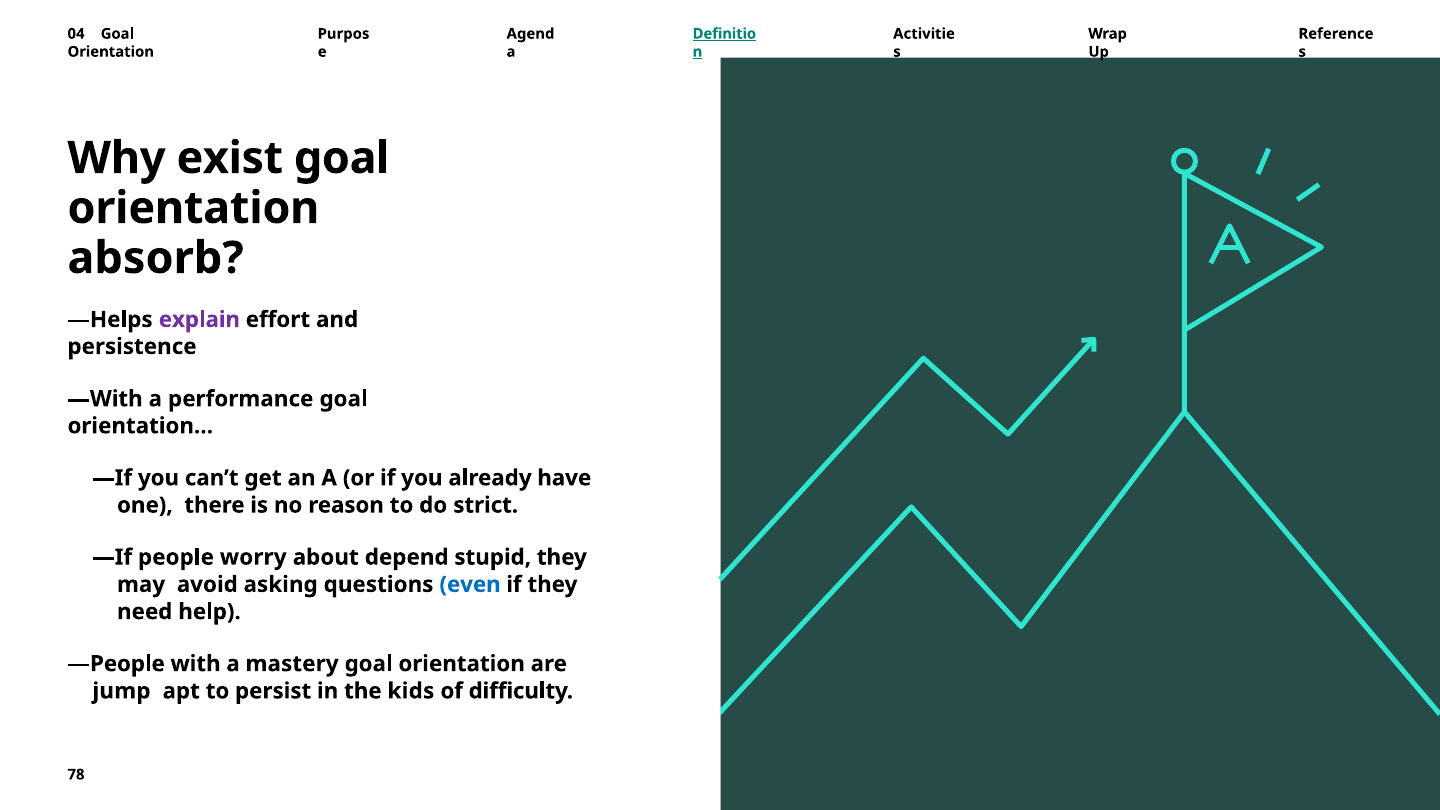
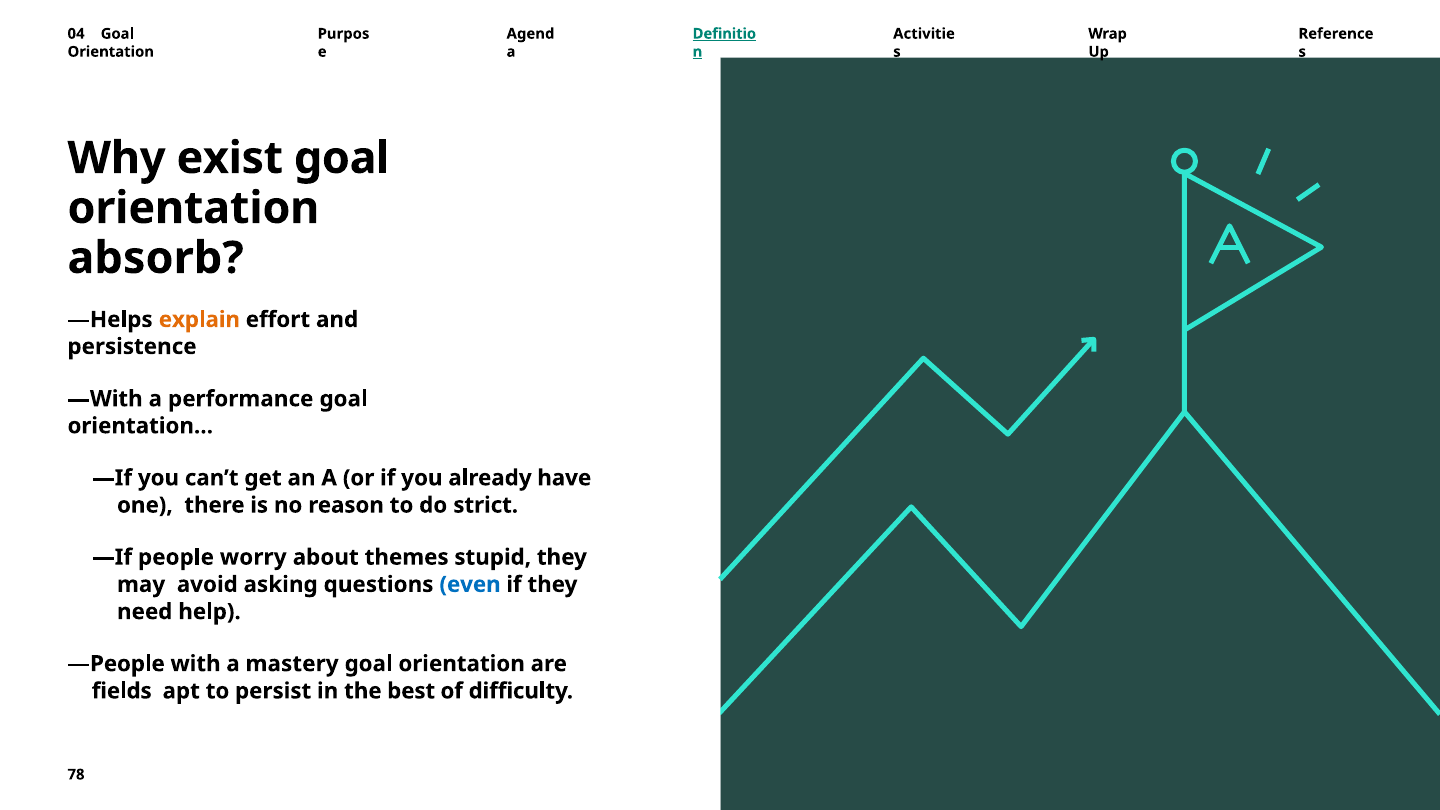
explain colour: purple -> orange (199, 320)
depend: depend -> themes (407, 557)
jump: jump -> fields (122, 691)
kids: kids -> best (411, 691)
